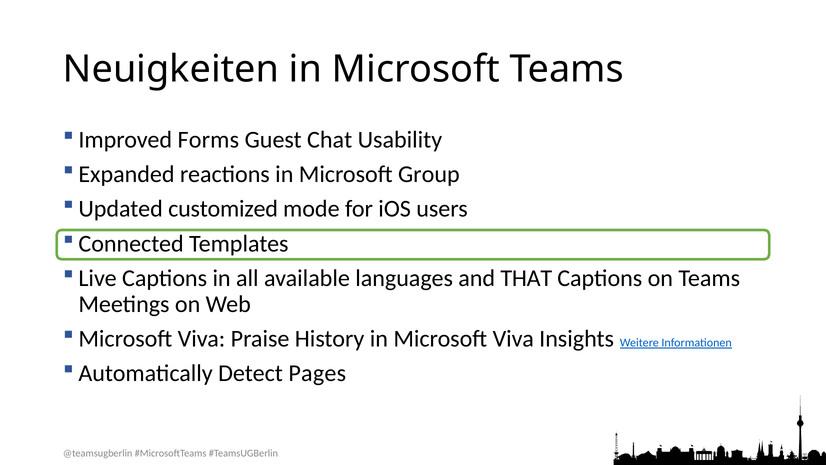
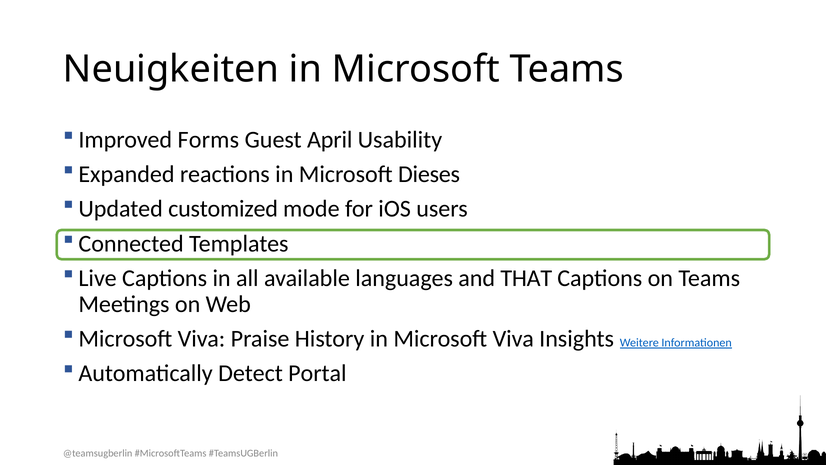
Chat: Chat -> April (330, 140)
Group: Group -> Dieses (429, 174)
Pages: Pages -> Portal (317, 373)
